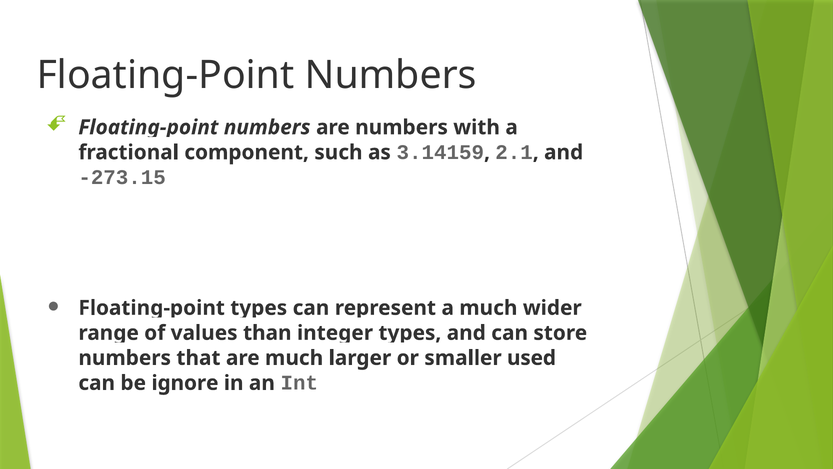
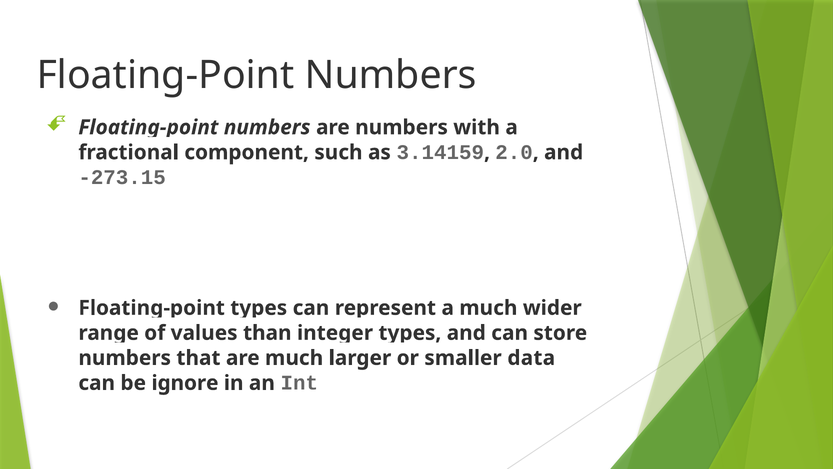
2.1: 2.1 -> 2.0 (514, 152)
used: used -> data (531, 358)
